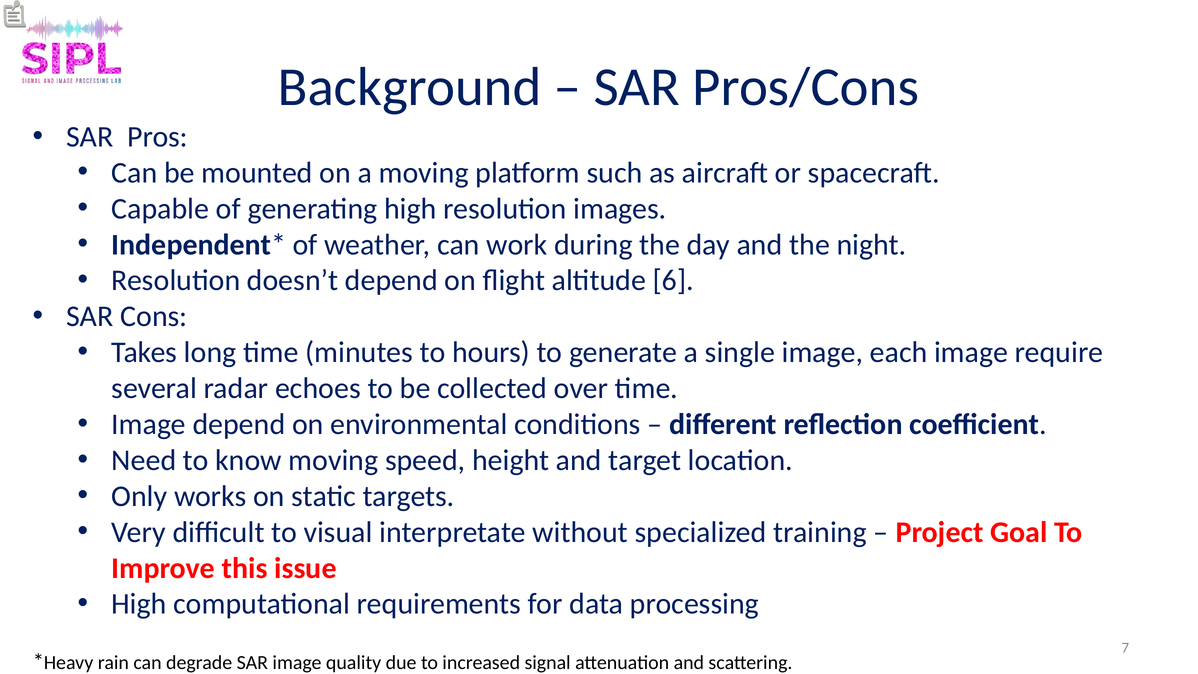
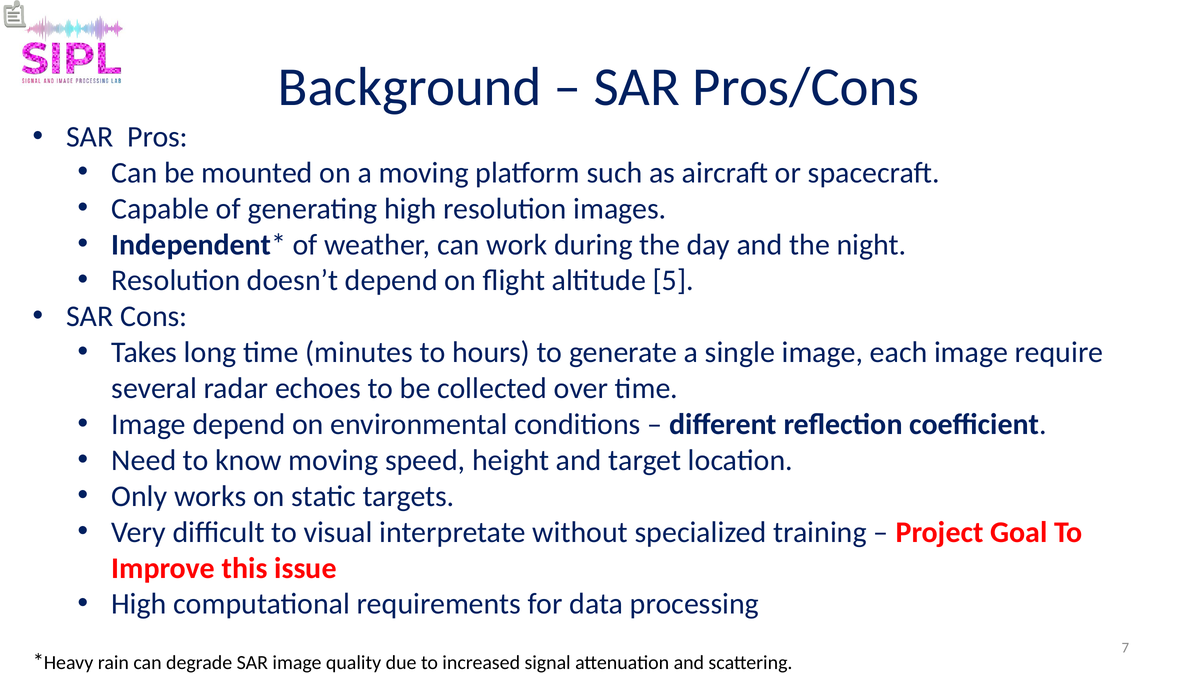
6: 6 -> 5 (673, 281)
